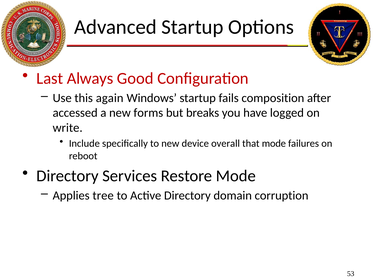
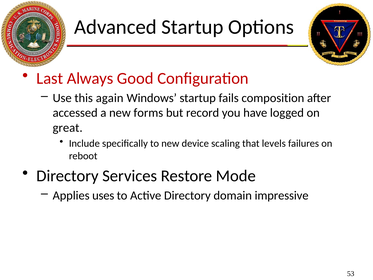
breaks: breaks -> record (203, 113)
write: write -> great (68, 128)
overall: overall -> scaling (226, 143)
that mode: mode -> levels (274, 143)
tree: tree -> uses (103, 195)
corruption: corruption -> impressive (282, 195)
